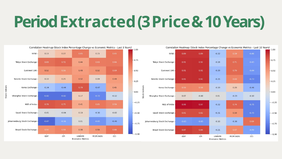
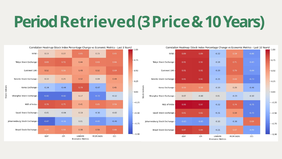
Extracted: Extracted -> Retrieved (98, 22)
